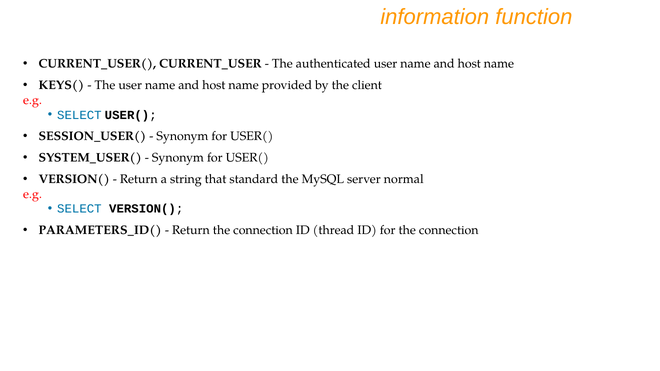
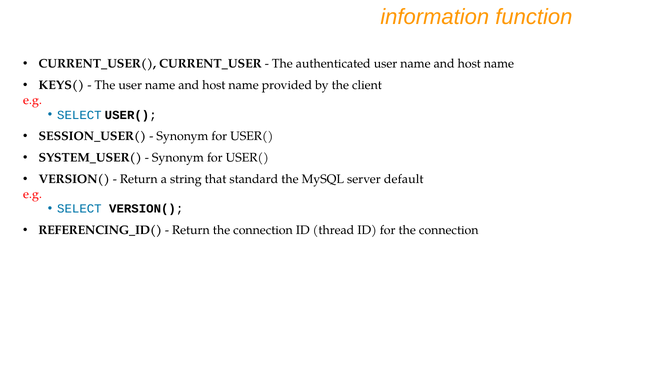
normal: normal -> default (404, 179)
PARAMETERS_ID(: PARAMETERS_ID( -> REFERENCING_ID( (100, 230)
